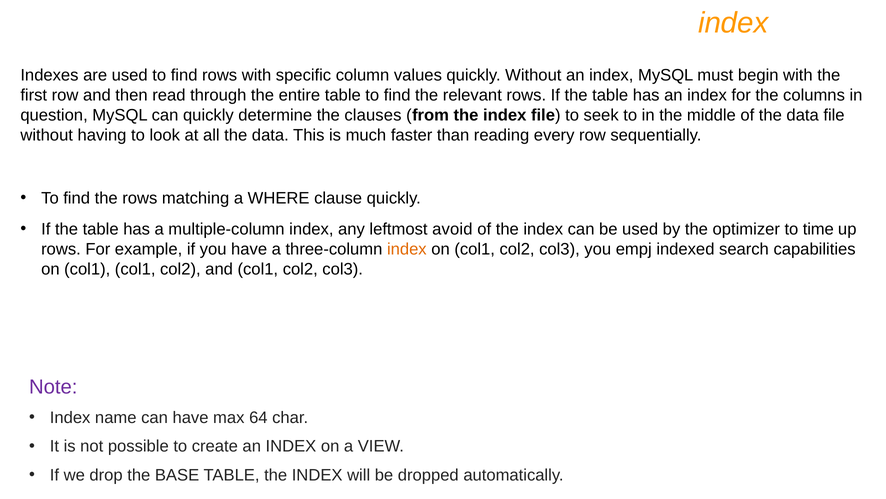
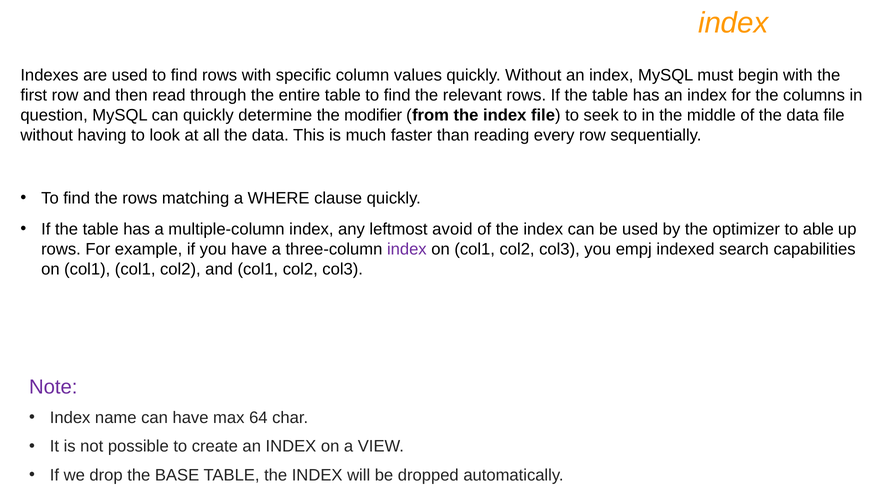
clauses: clauses -> modifier (373, 115)
time: time -> able (818, 229)
index colour: orange -> purple (407, 249)
